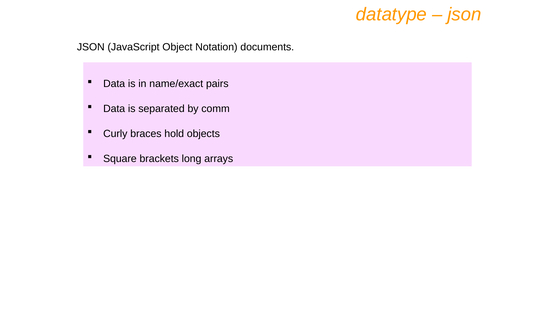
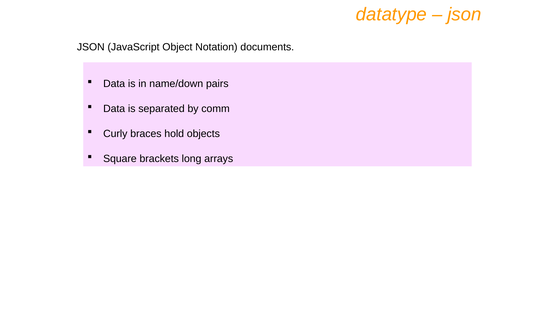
name/exact: name/exact -> name/down (176, 84)
